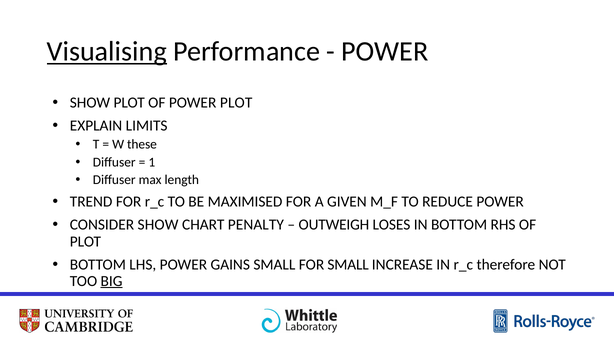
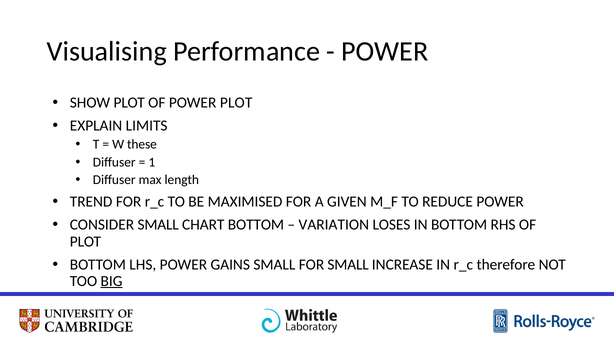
Visualising underline: present -> none (107, 52)
CONSIDER SHOW: SHOW -> SMALL (158, 224)
CHART PENALTY: PENALTY -> BOTTOM (256, 224)
OUTWEIGH: OUTWEIGH -> VARIATION (334, 224)
